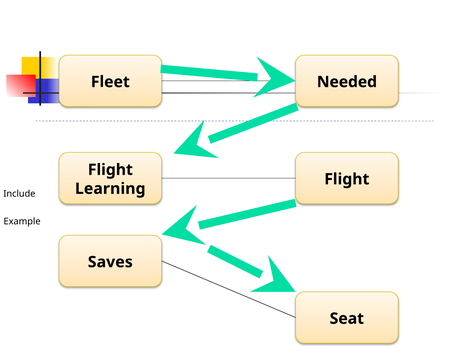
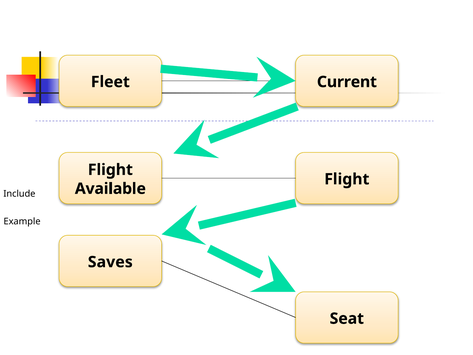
Needed: Needed -> Current (347, 82)
Learning: Learning -> Available (110, 189)
